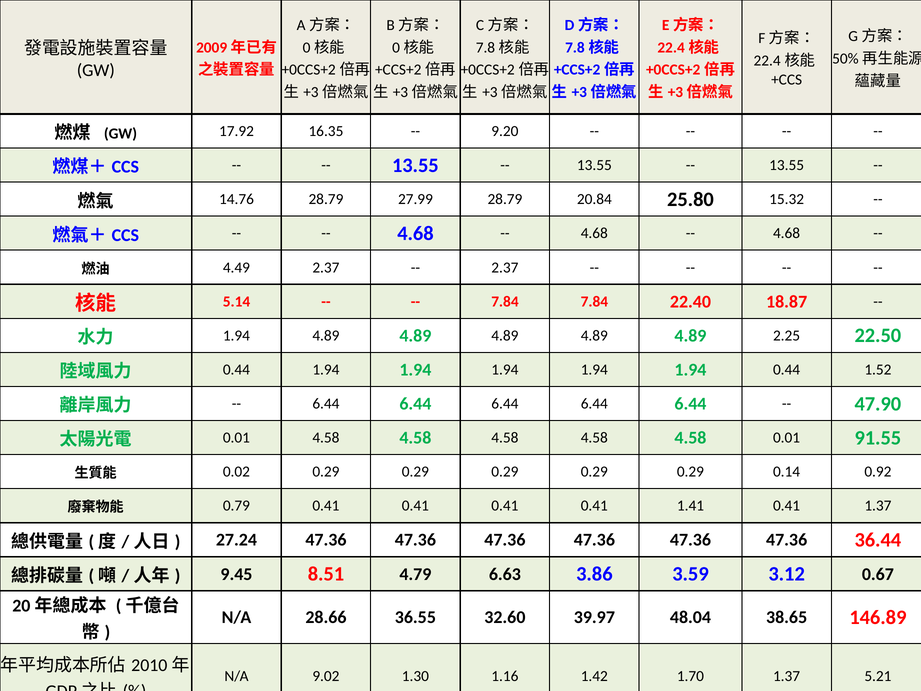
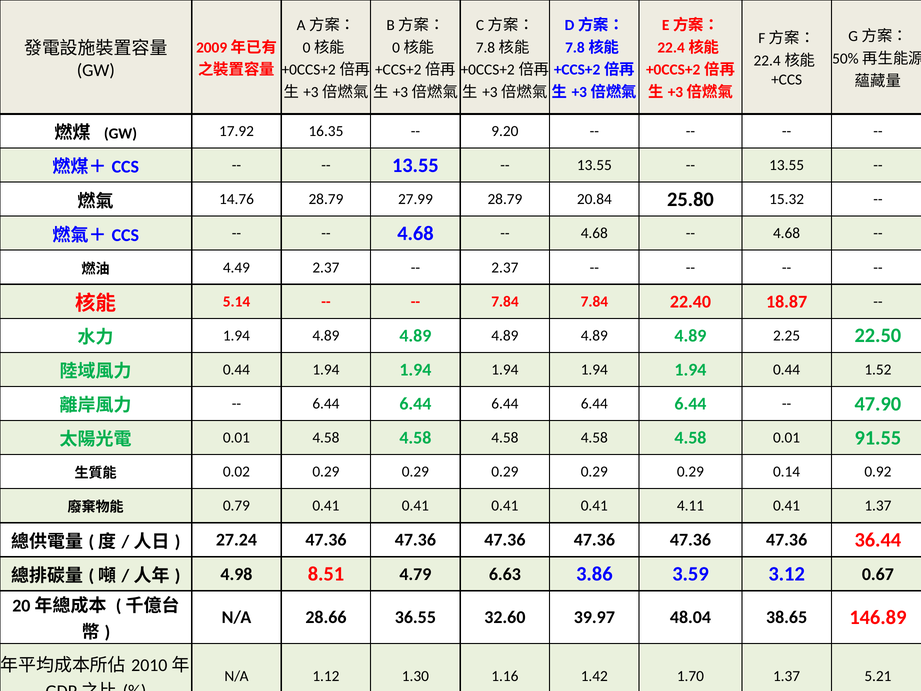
1.41: 1.41 -> 4.11 (690, 506)
9.45: 9.45 -> 4.98 (236, 574)
9.02: 9.02 -> 1.12 (326, 676)
